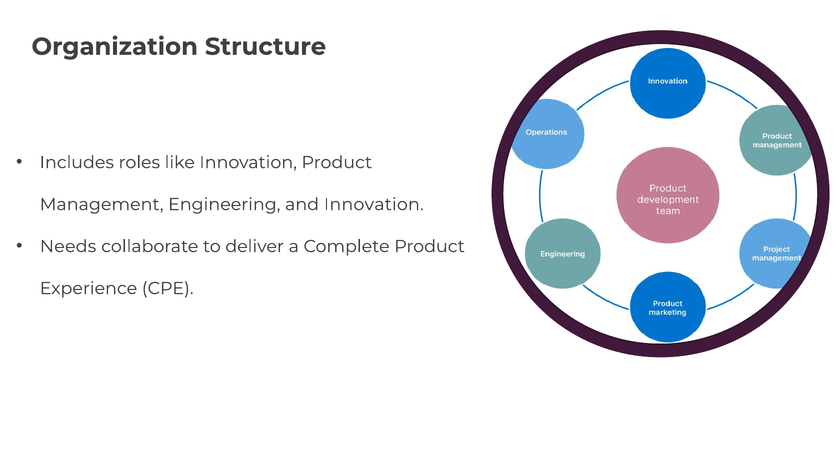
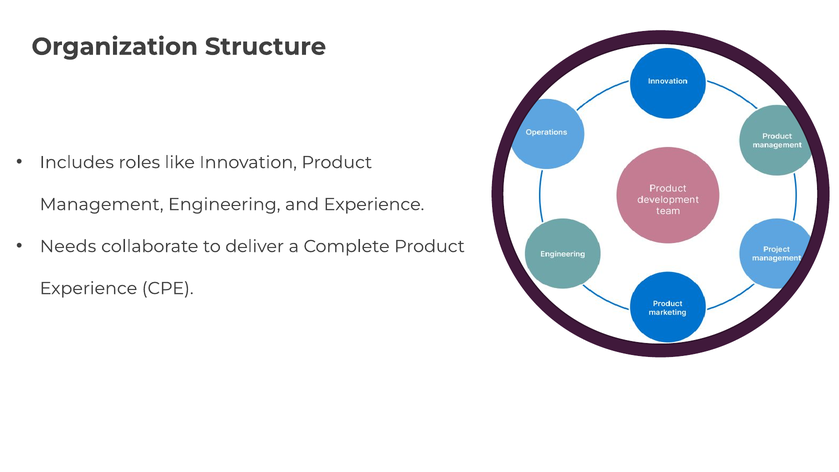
and Innovation: Innovation -> Experience (374, 204)
